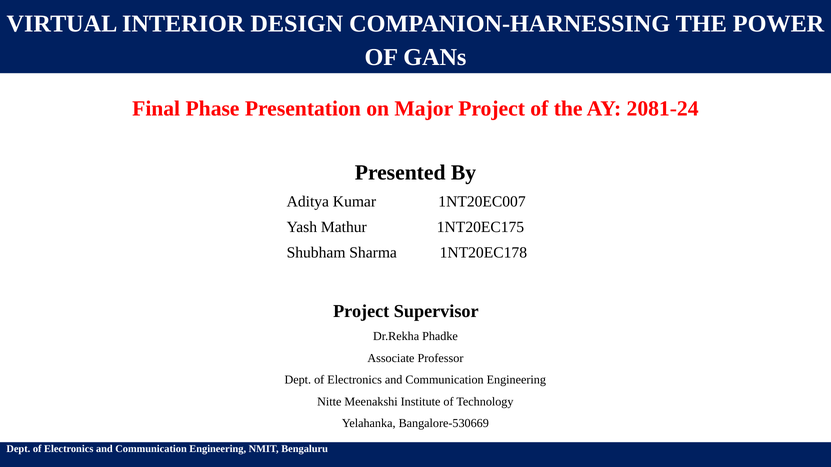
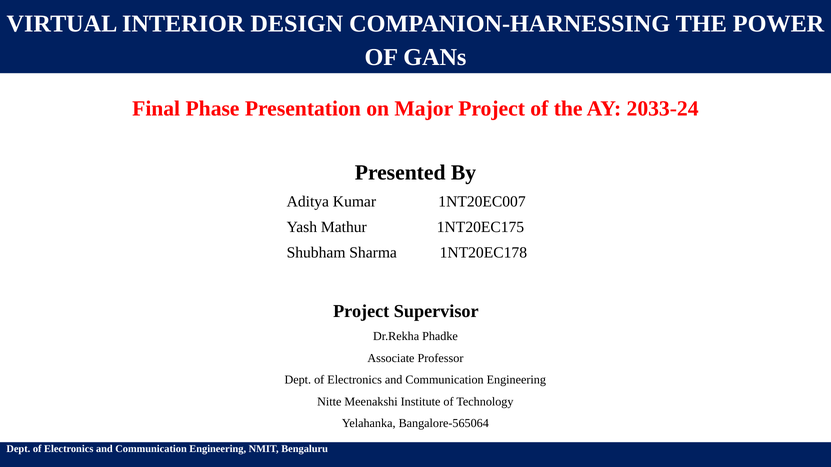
2081-24: 2081-24 -> 2033-24 (663, 109)
Bangalore-530669: Bangalore-530669 -> Bangalore-565064 (444, 424)
